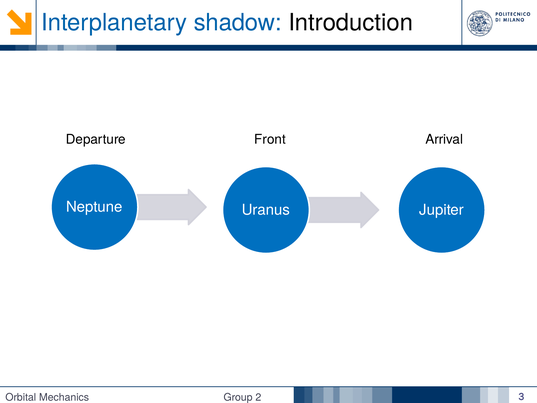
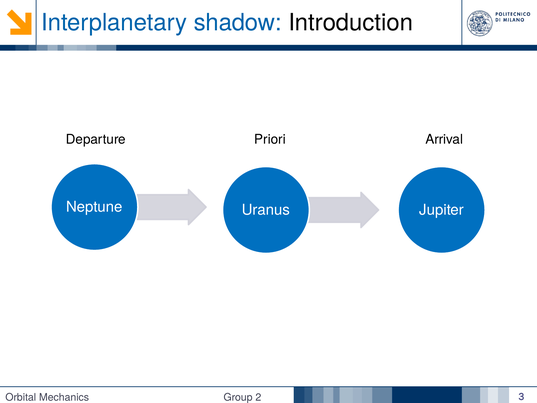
Front: Front -> Priori (270, 139)
